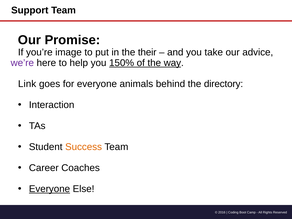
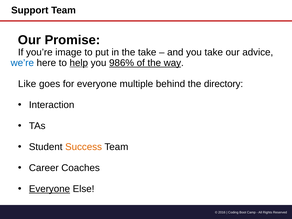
the their: their -> take (147, 52)
we’re colour: purple -> blue (22, 63)
help underline: none -> present (79, 63)
150%: 150% -> 986% (122, 63)
Link: Link -> Like (27, 84)
animals: animals -> multiple (136, 84)
